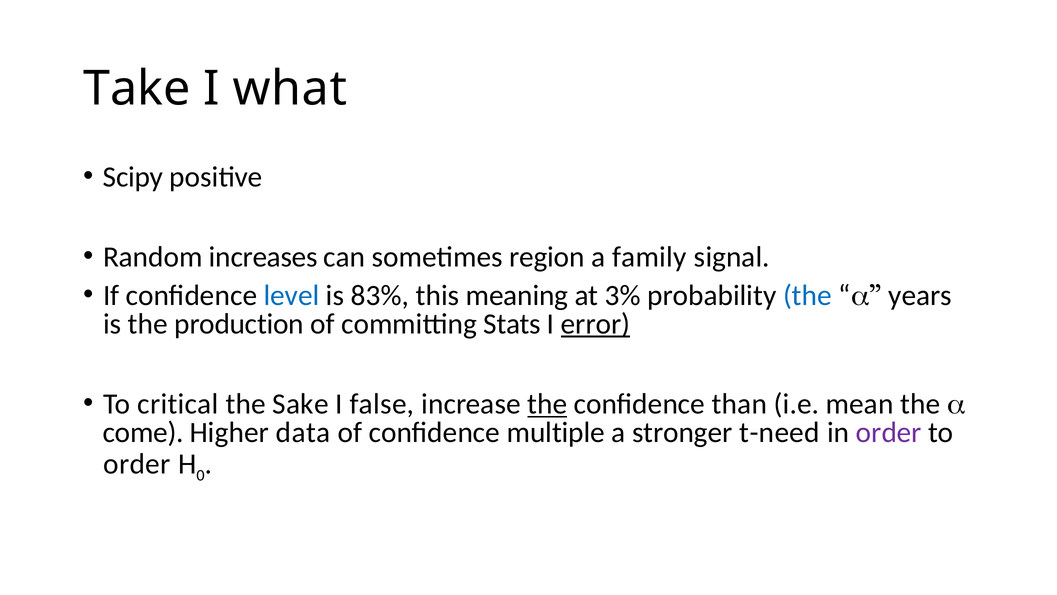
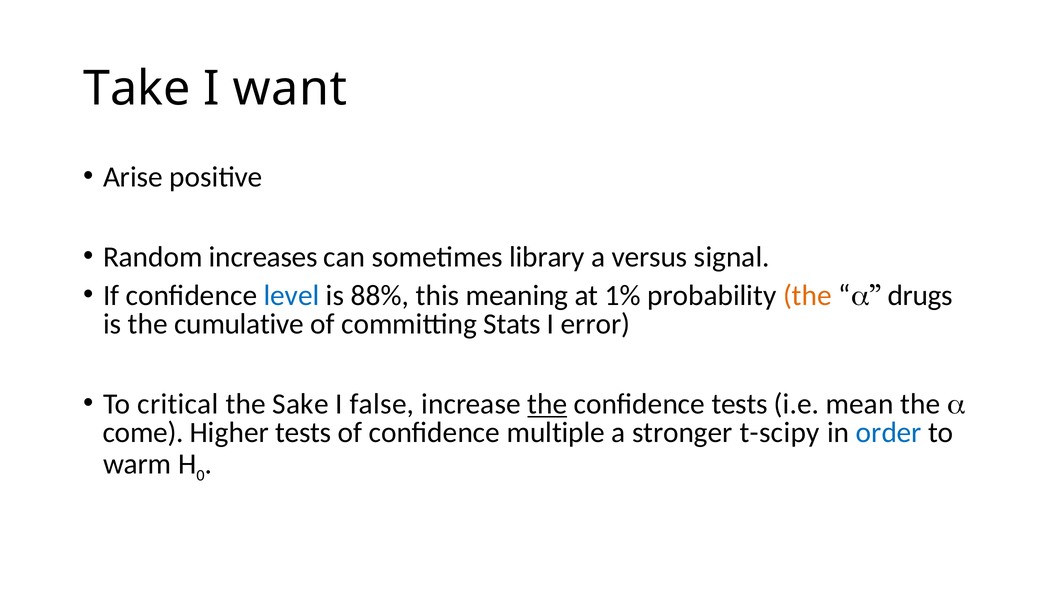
what: what -> want (290, 89)
Scipy: Scipy -> Arise (133, 177)
region: region -> library (547, 257)
family: family -> versus (650, 257)
83%: 83% -> 88% (380, 295)
3%: 3% -> 1% (623, 295)
the colour: blue -> orange (807, 295)
years: years -> drugs (920, 295)
production: production -> cumulative (239, 324)
error underline: present -> none (596, 324)
confidence than: than -> tests (740, 404)
Higher data: data -> tests (303, 432)
t-need: t-need -> t-scipy (780, 432)
order colour: purple -> blue (889, 432)
order: order -> warm (137, 464)
